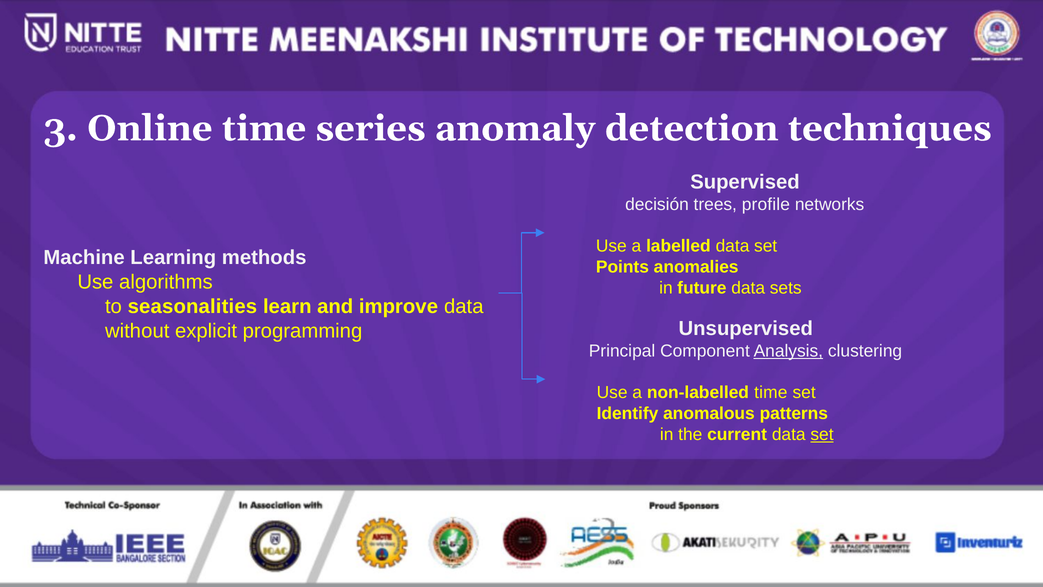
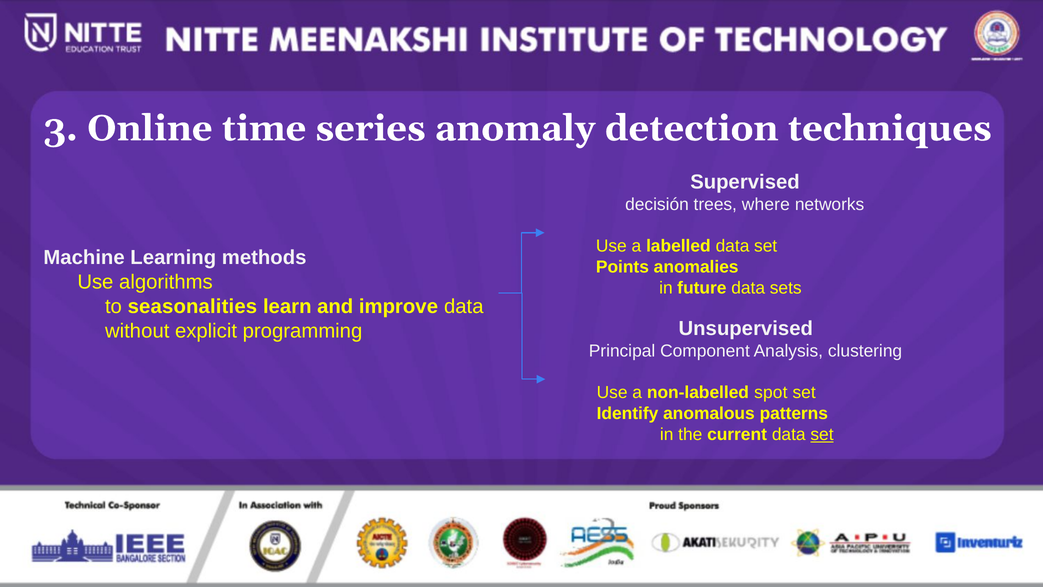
profile: profile -> where (766, 204)
Analysis underline: present -> none (788, 351)
non-labelled time: time -> spot (771, 392)
